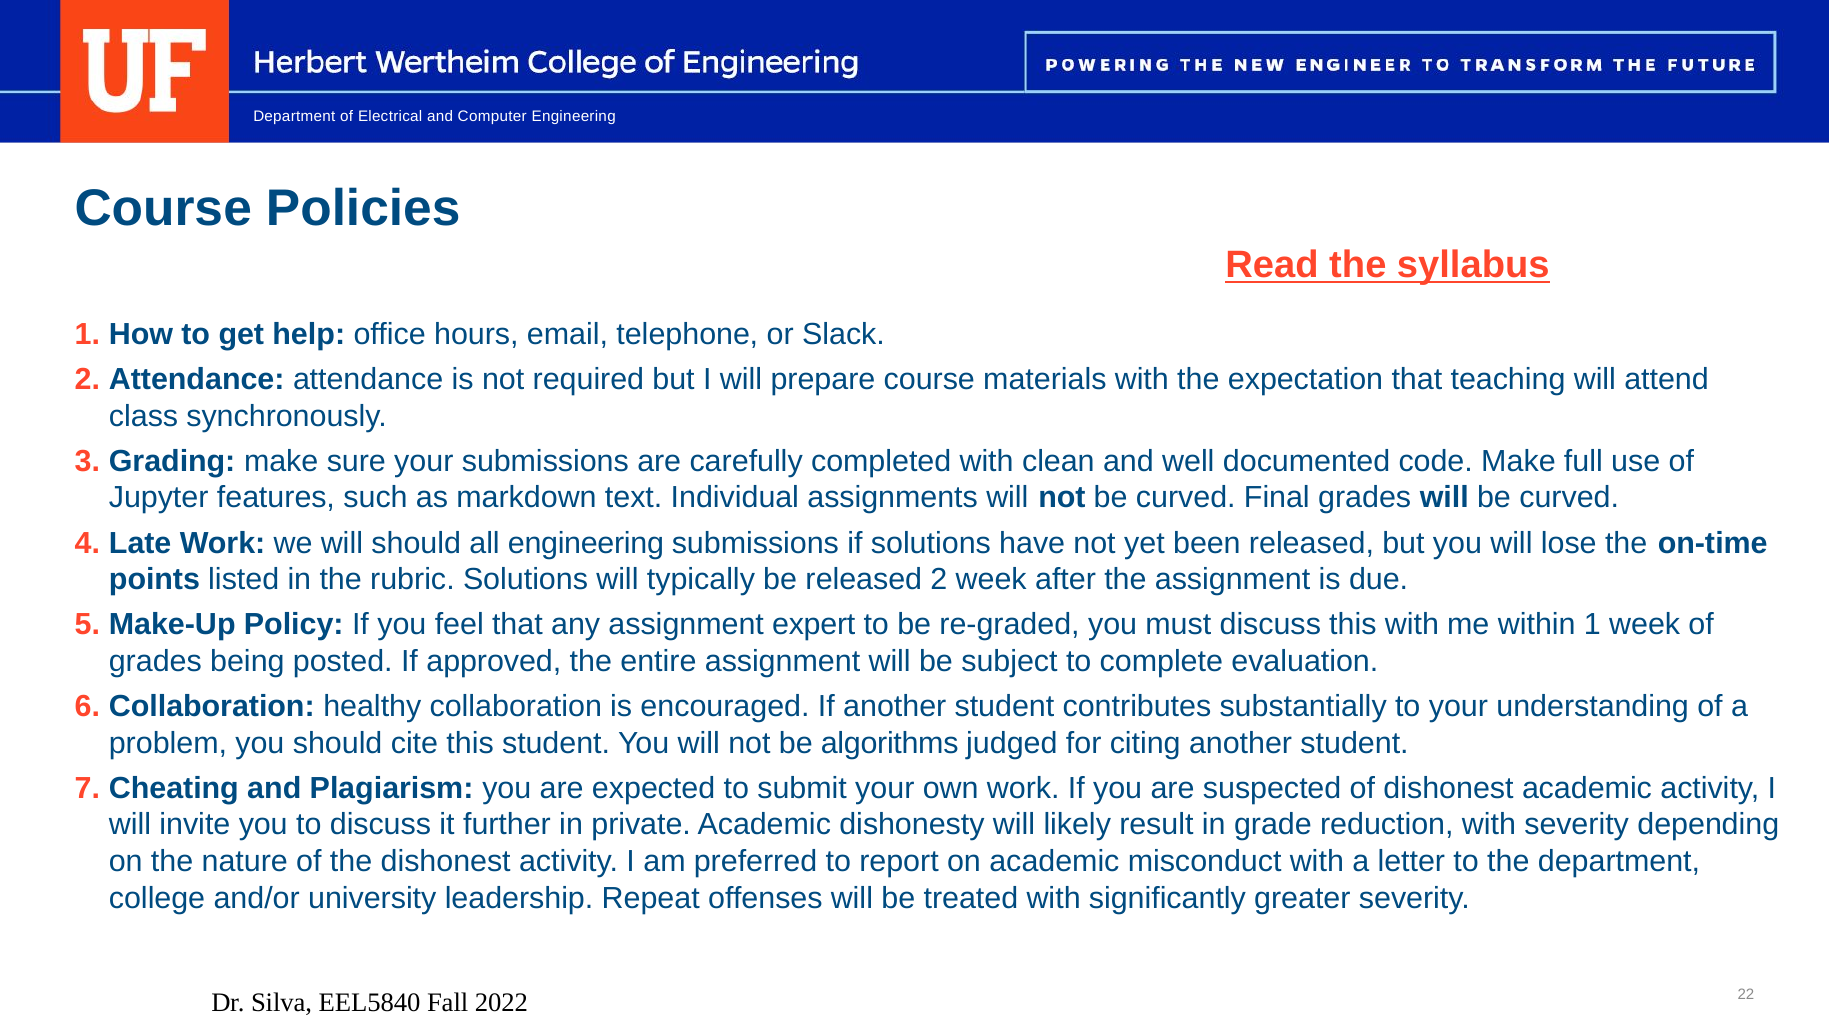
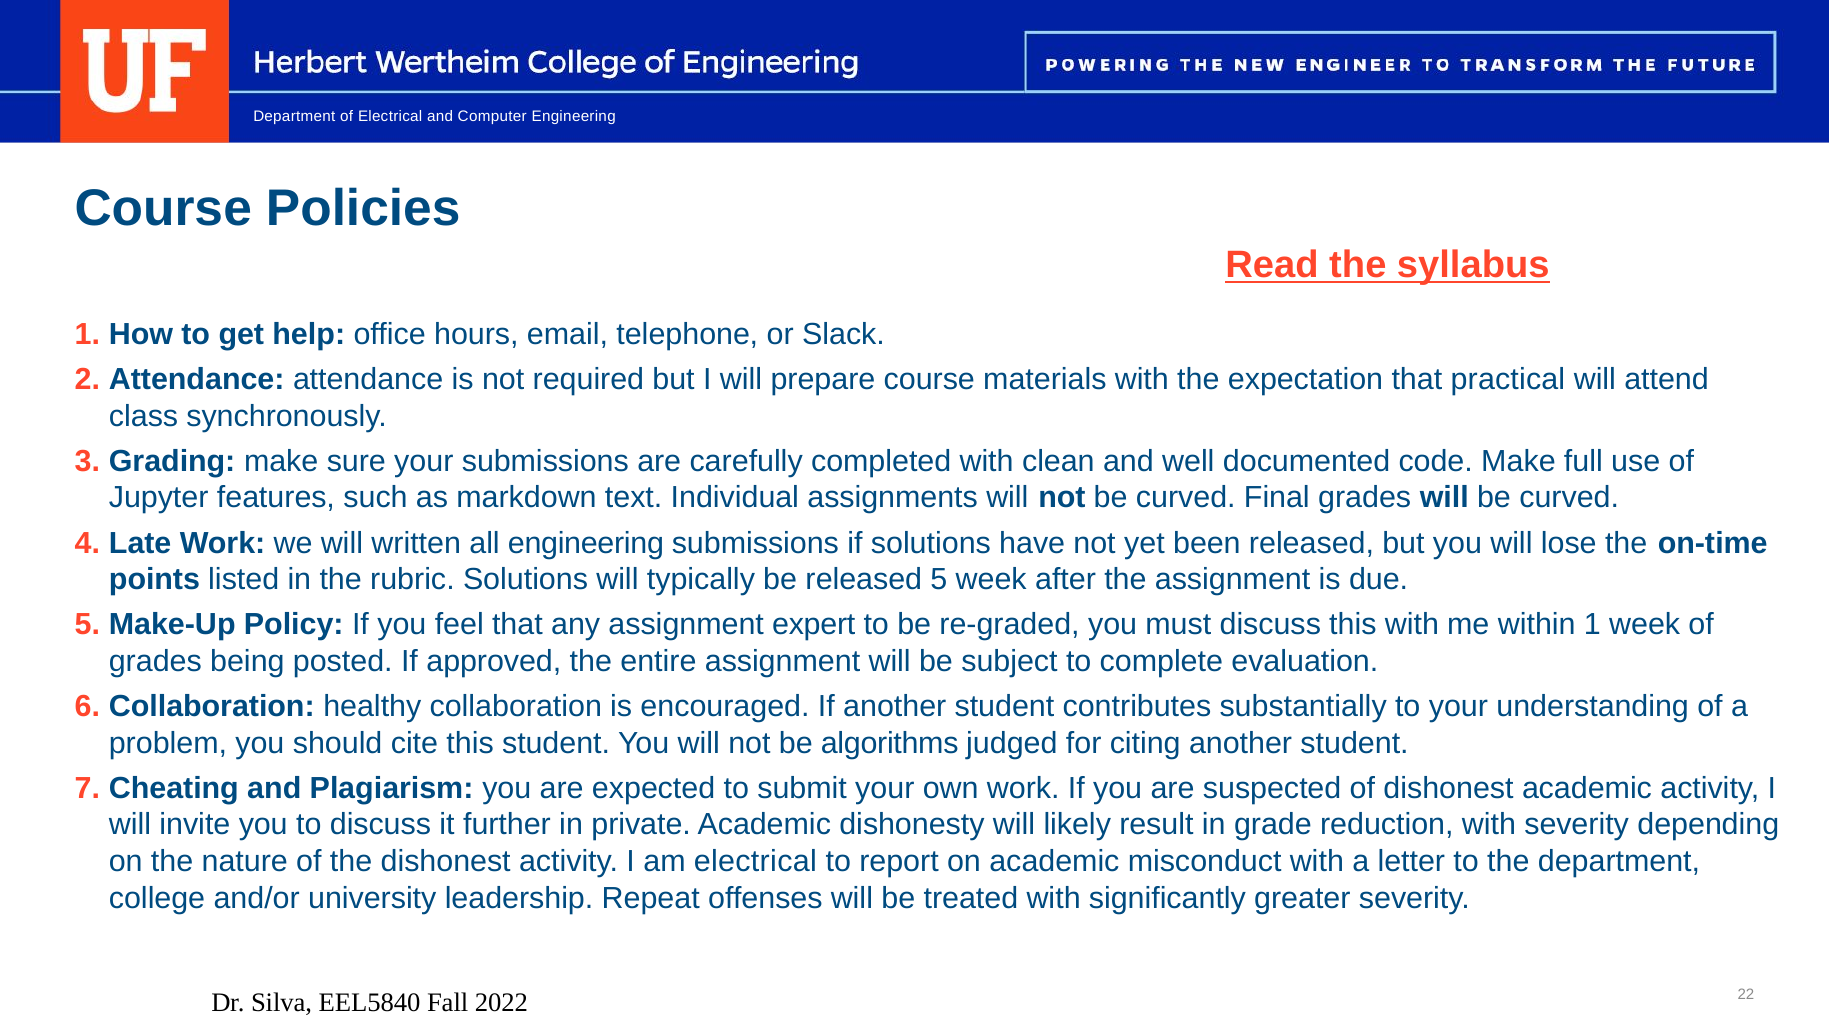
teaching: teaching -> practical (1508, 380)
will should: should -> written (416, 543)
released 2: 2 -> 5 (939, 580)
am preferred: preferred -> electrical (755, 861)
